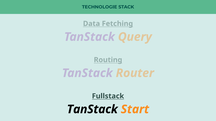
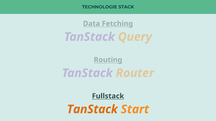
TanStack colour: black -> orange (92, 110)
